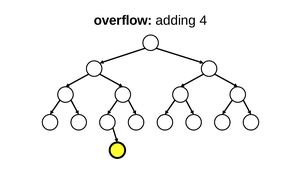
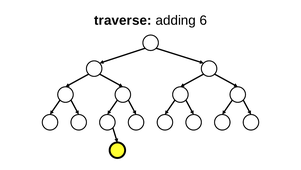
overflow: overflow -> traverse (123, 20)
adding 4: 4 -> 6 (203, 20)
